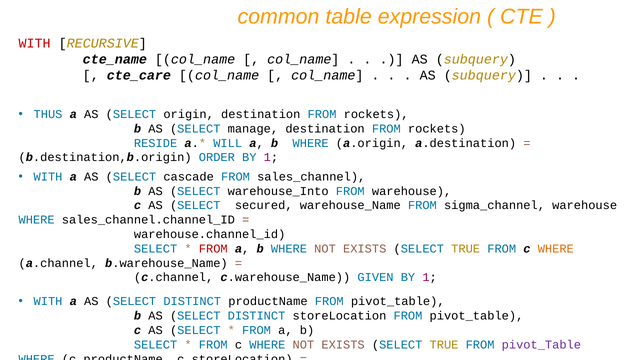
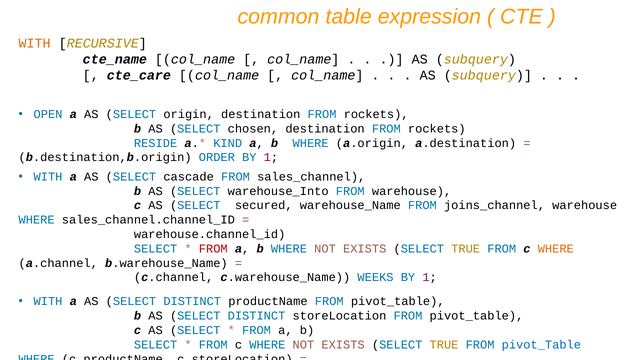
WITH colour: red -> orange (35, 44)
THUS: THUS -> OPEN (48, 114)
manage: manage -> chosen (253, 129)
WILL: WILL -> KIND (228, 143)
sigma_channel: sigma_channel -> joins_channel (495, 206)
GIVEN: GIVEN -> WEEKS (376, 278)
pivot_Table colour: purple -> blue (541, 345)
